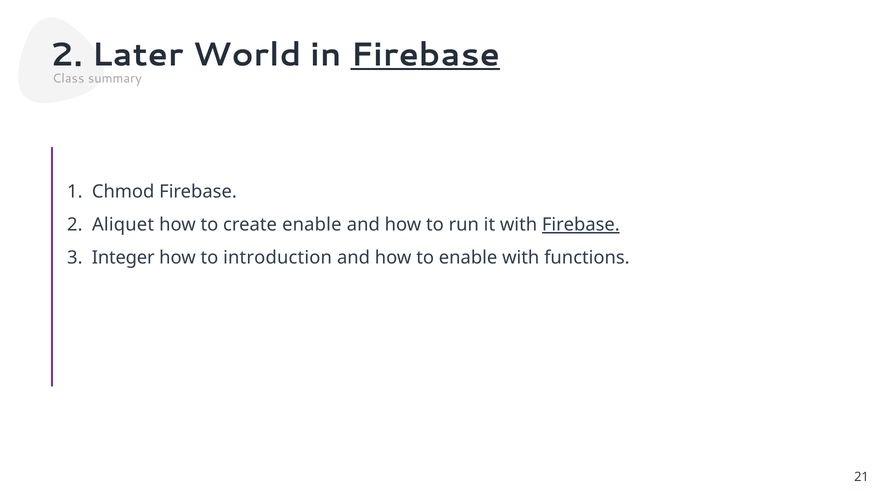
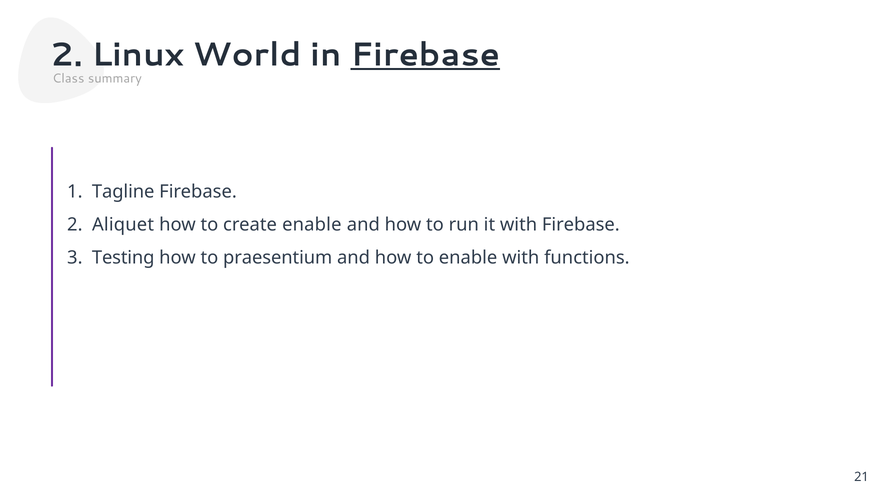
Later: Later -> Linux (138, 55)
Chmod: Chmod -> Tagline (123, 192)
Firebase underline: present -> none (581, 225)
Integer: Integer -> Testing (123, 258)
introduction: introduction -> praesentium (278, 258)
